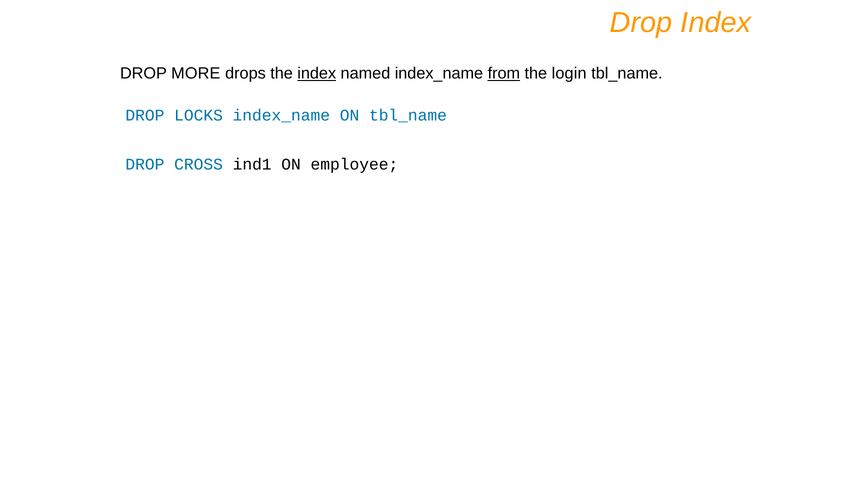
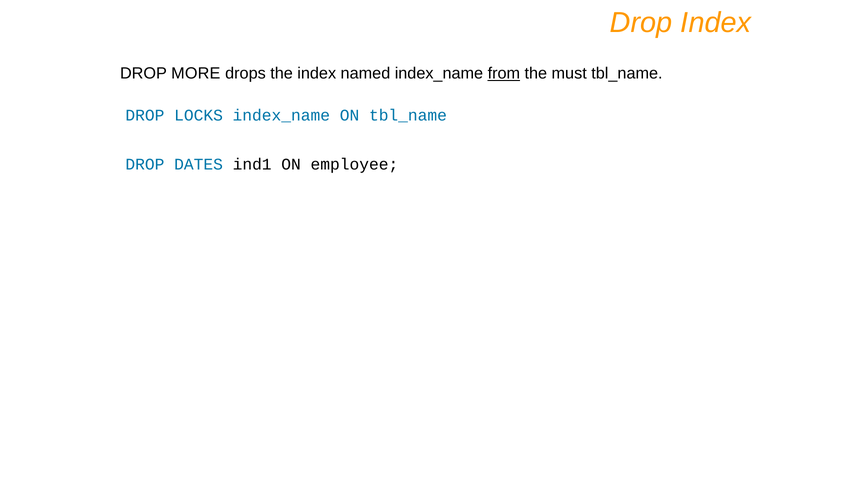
index underline: present -> none (317, 74)
login: login -> must (569, 74)
CROSS: CROSS -> DATES (199, 165)
